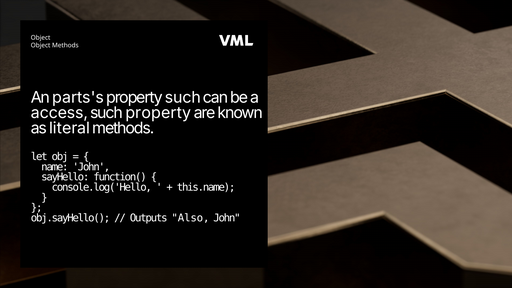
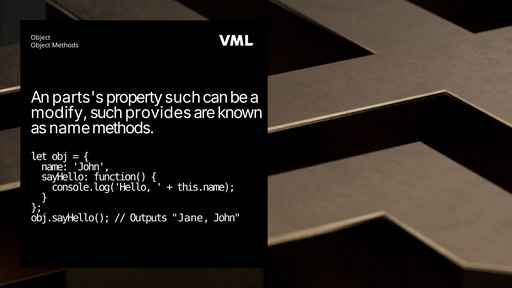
access: access -> modify (59, 113)
such property: property -> provides (158, 113)
as literal: literal -> name (70, 128)
Also: Also -> Jane (190, 218)
